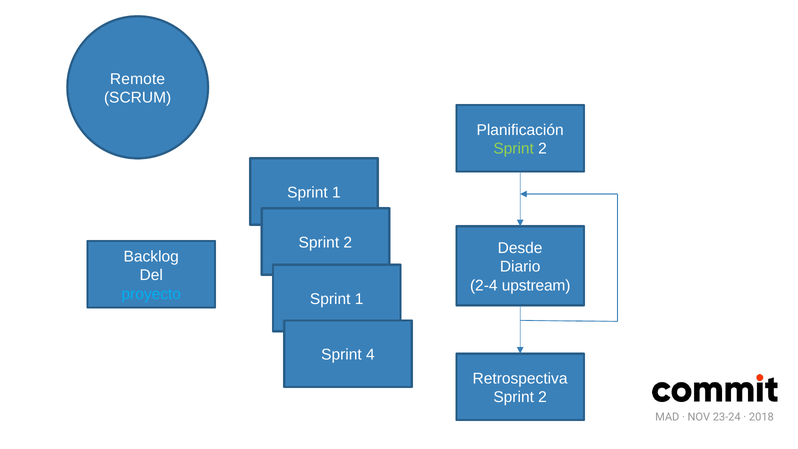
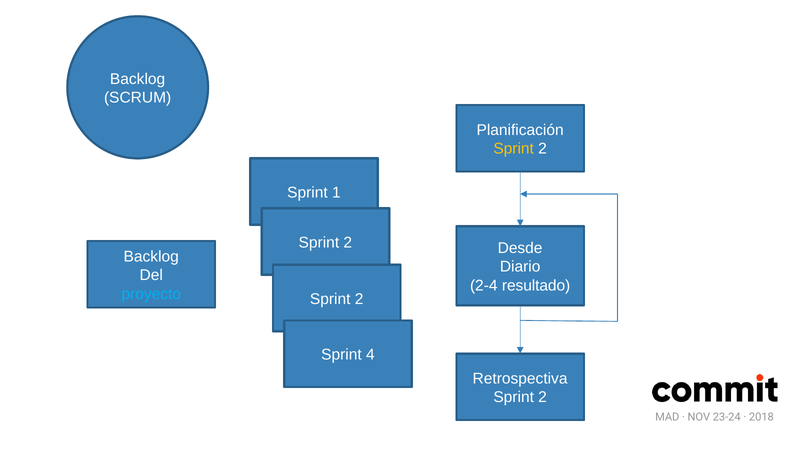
Remote: Remote -> Backlog (138, 79)
Sprint colour: light green -> yellow (514, 149)
upstream: upstream -> resultado (536, 285)
1: 1 -> 2 (359, 299)
